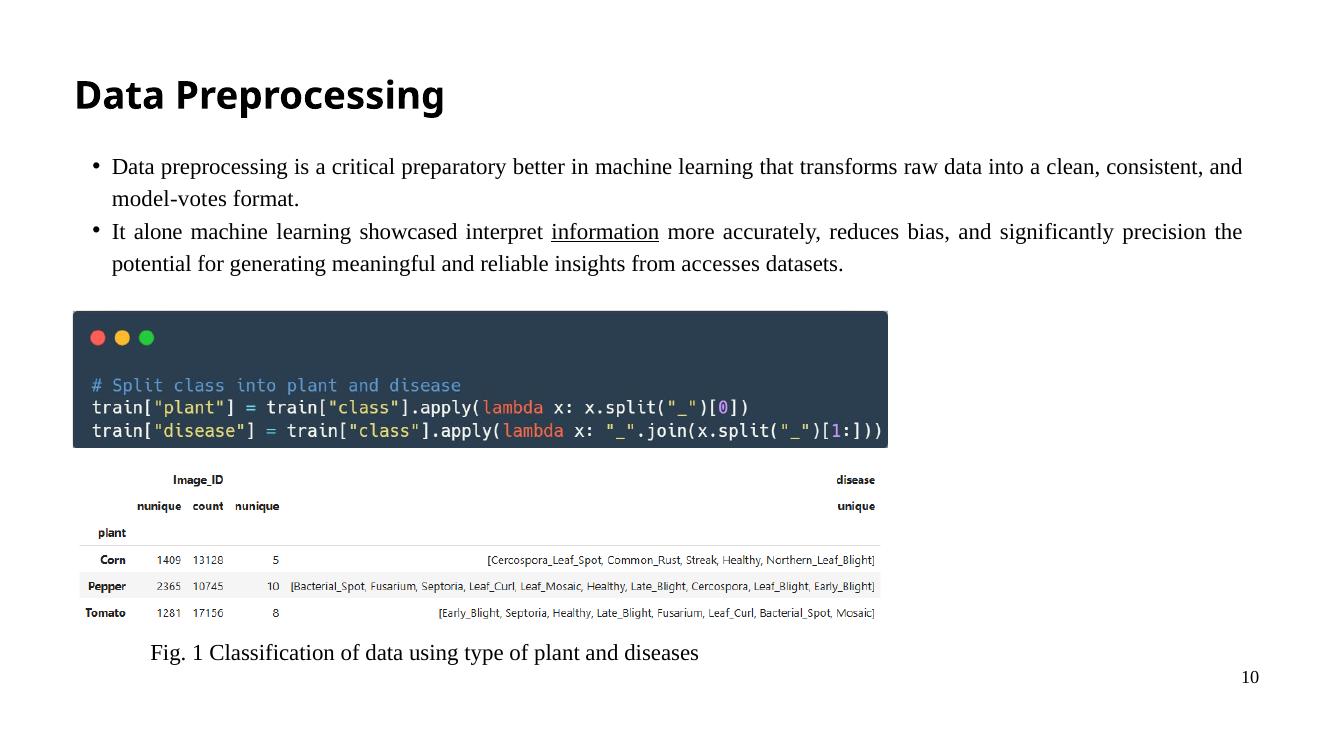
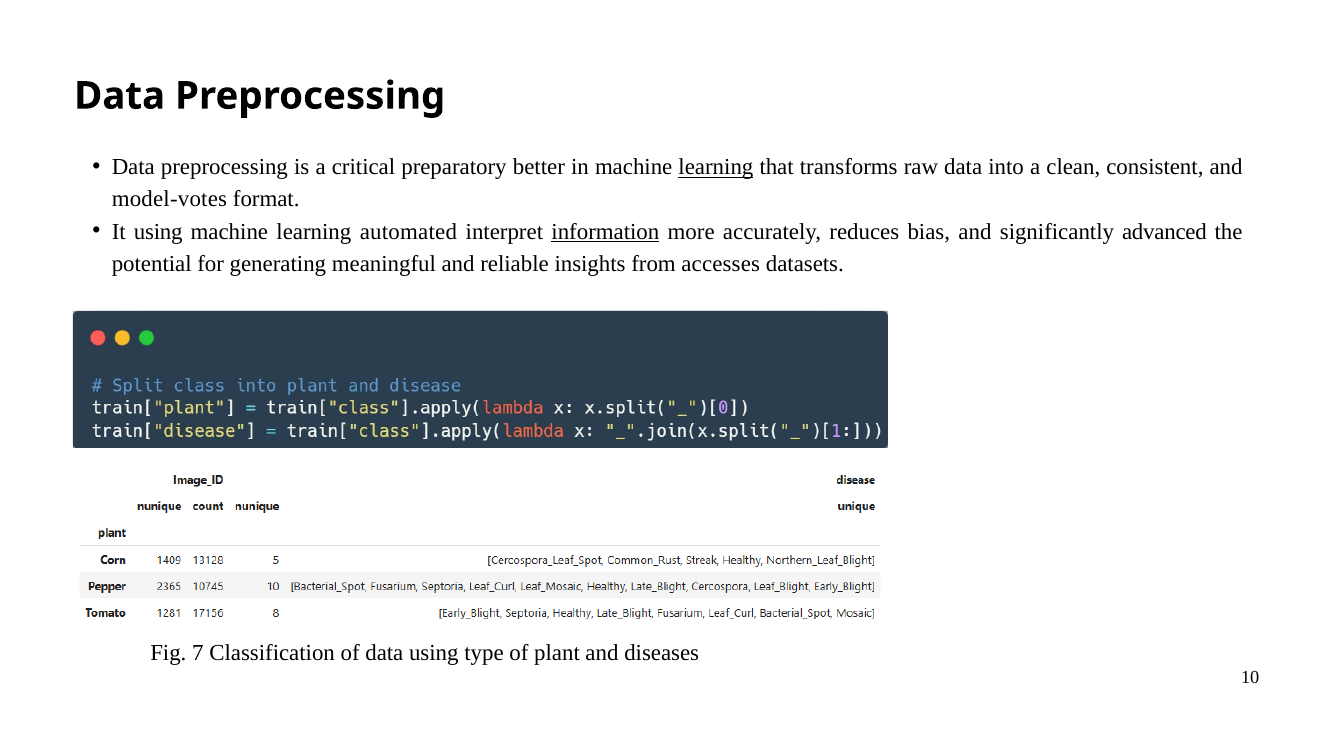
learning underline: none -> present (716, 167)
It alone: alone -> using (158, 231)
showcased: showcased -> automated (408, 231)
precision: precision -> advanced (1164, 231)
1: 1 -> 7 (198, 653)
